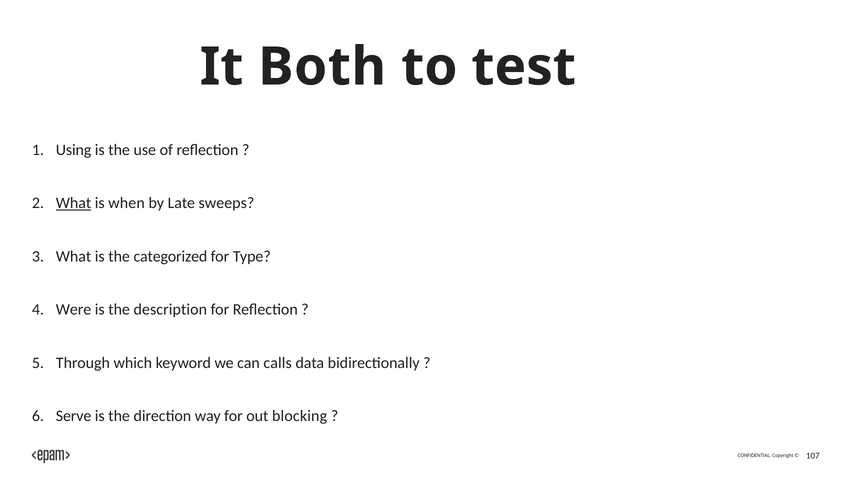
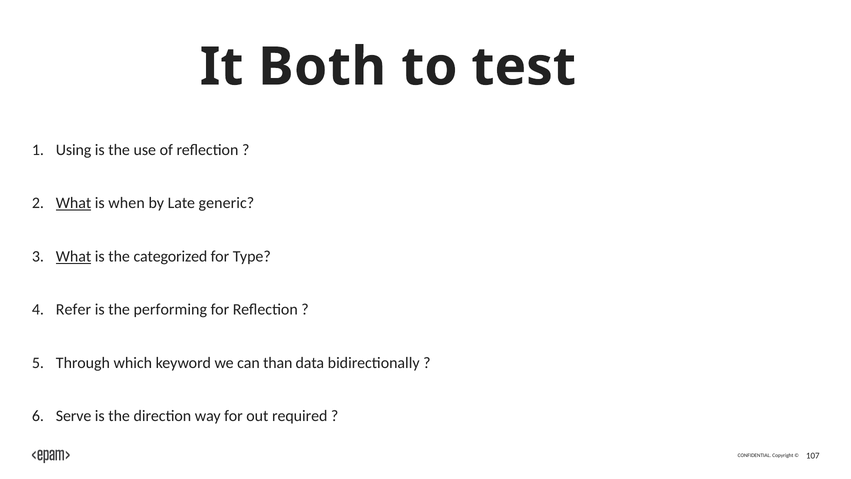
sweeps: sweeps -> generic (226, 203)
What underline: none -> present (74, 256)
Were: Were -> Refer (73, 309)
description: description -> performing (170, 309)
calls: calls -> than (278, 363)
blocking: blocking -> required (300, 416)
